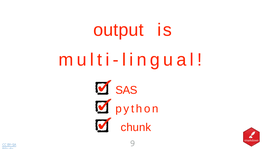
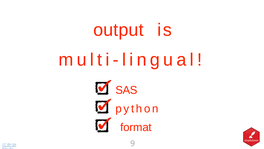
chunk: chunk -> format (136, 127)
